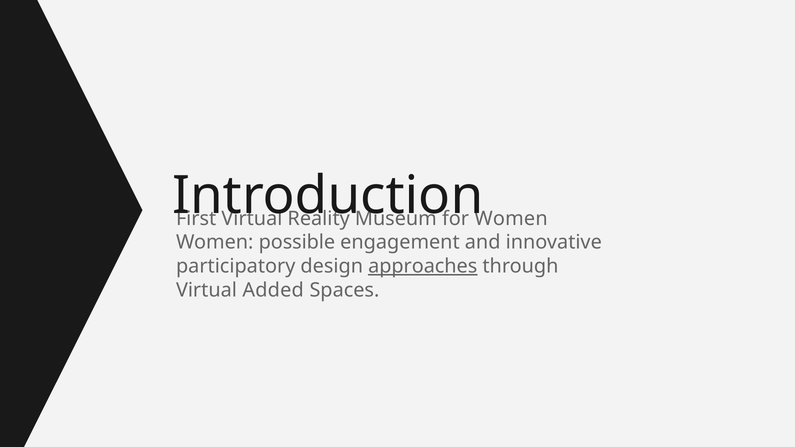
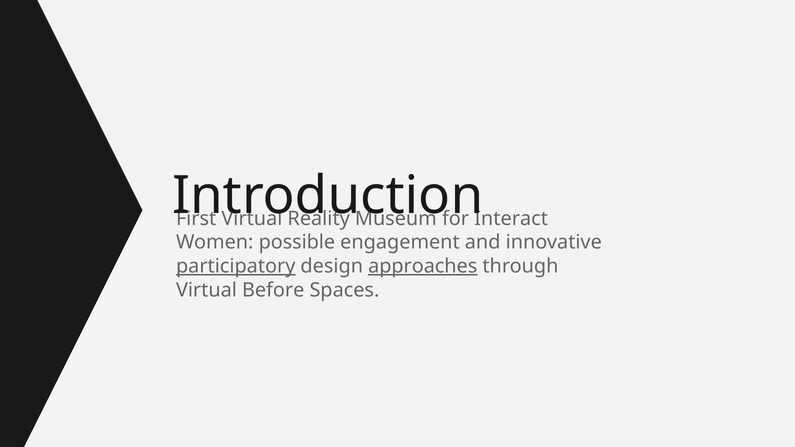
Women: Women -> Interact (511, 219)
participatory underline: none -> present (236, 266)
Added: Added -> Before (273, 290)
